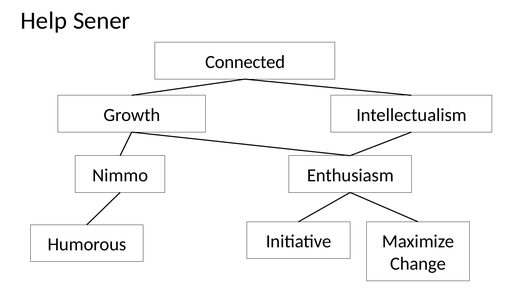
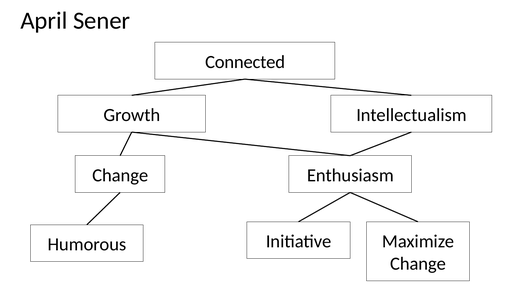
Help: Help -> April (44, 21)
Nimmo: Nimmo -> Change (120, 176)
